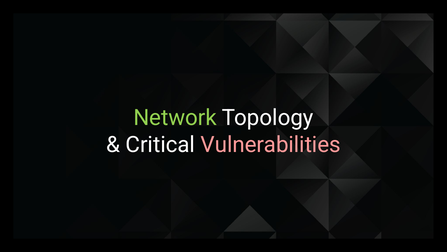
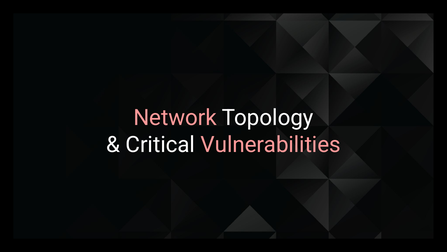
Network colour: light green -> pink (175, 118)
